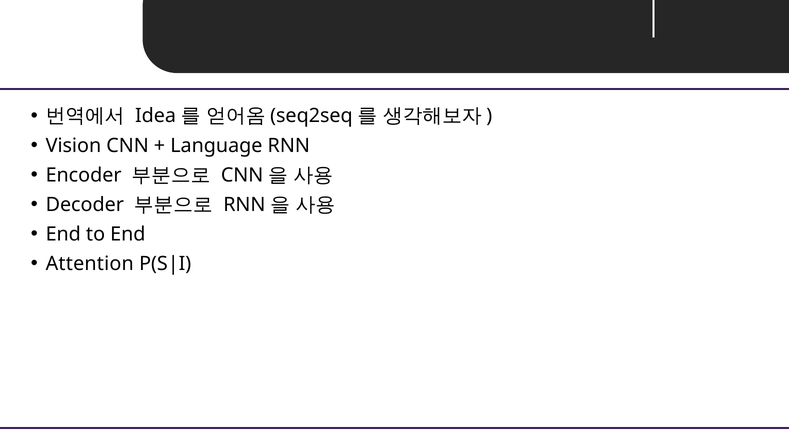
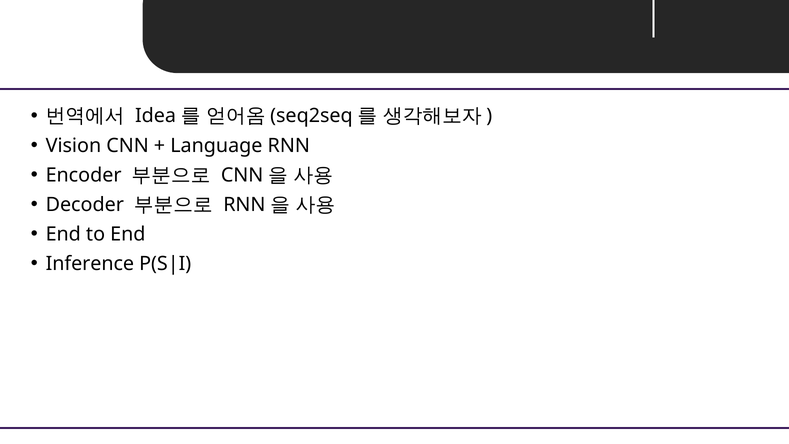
Attention: Attention -> Inference (90, 264)
